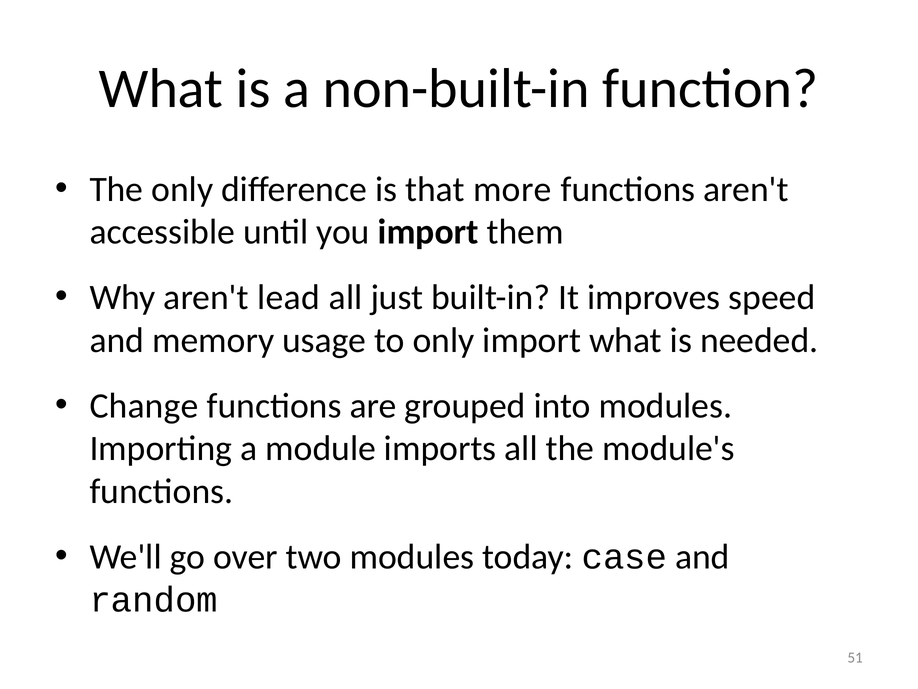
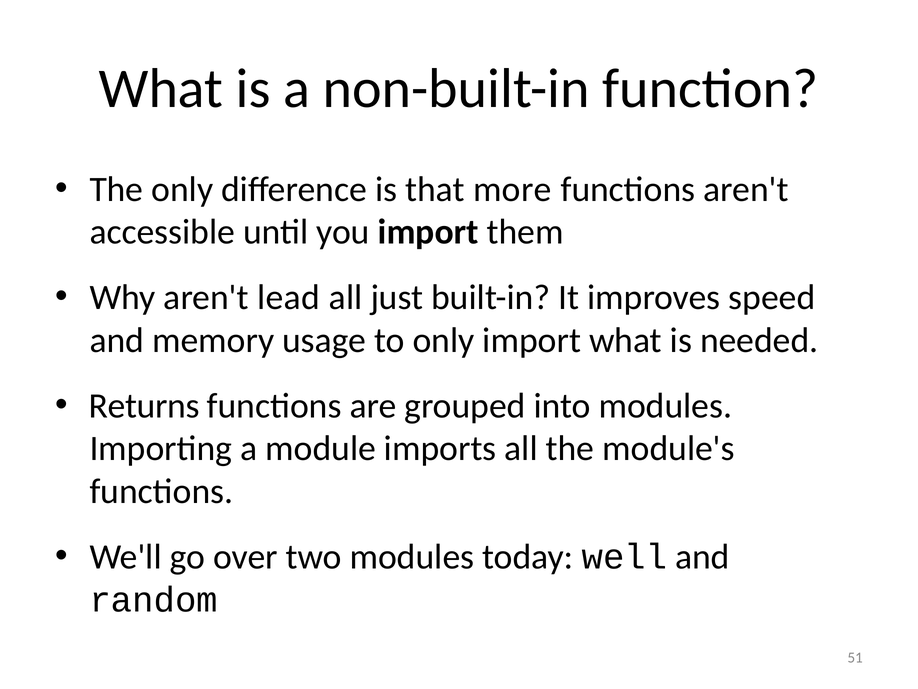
Change: Change -> Returns (144, 406)
case: case -> well (625, 557)
